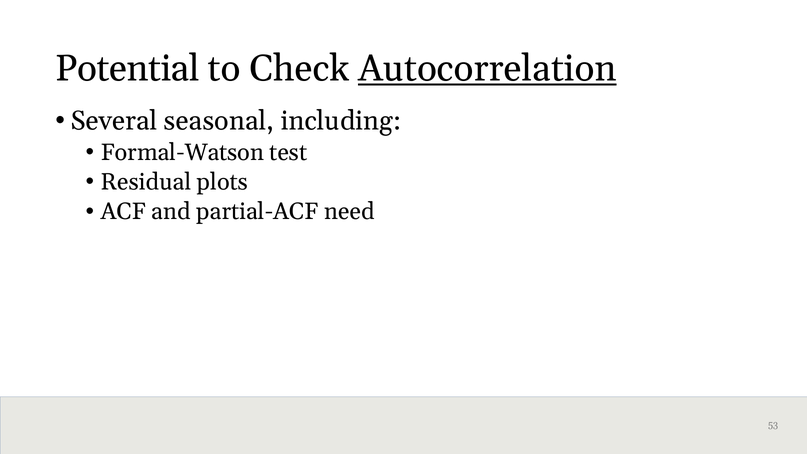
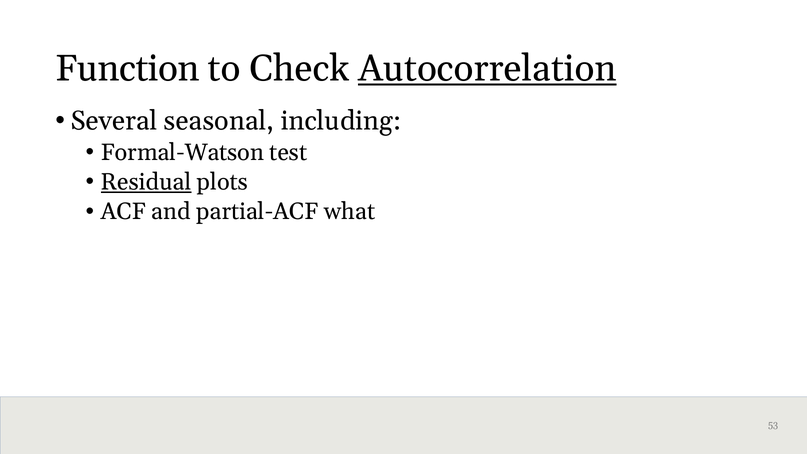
Potential: Potential -> Function (127, 69)
Residual underline: none -> present (146, 182)
need: need -> what (350, 212)
